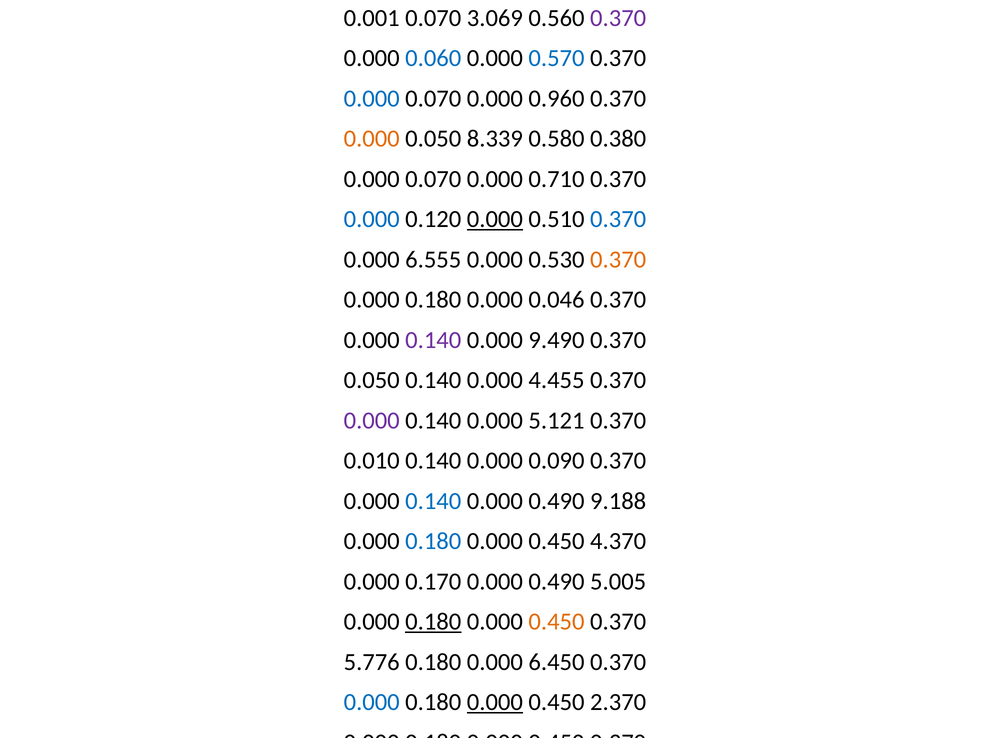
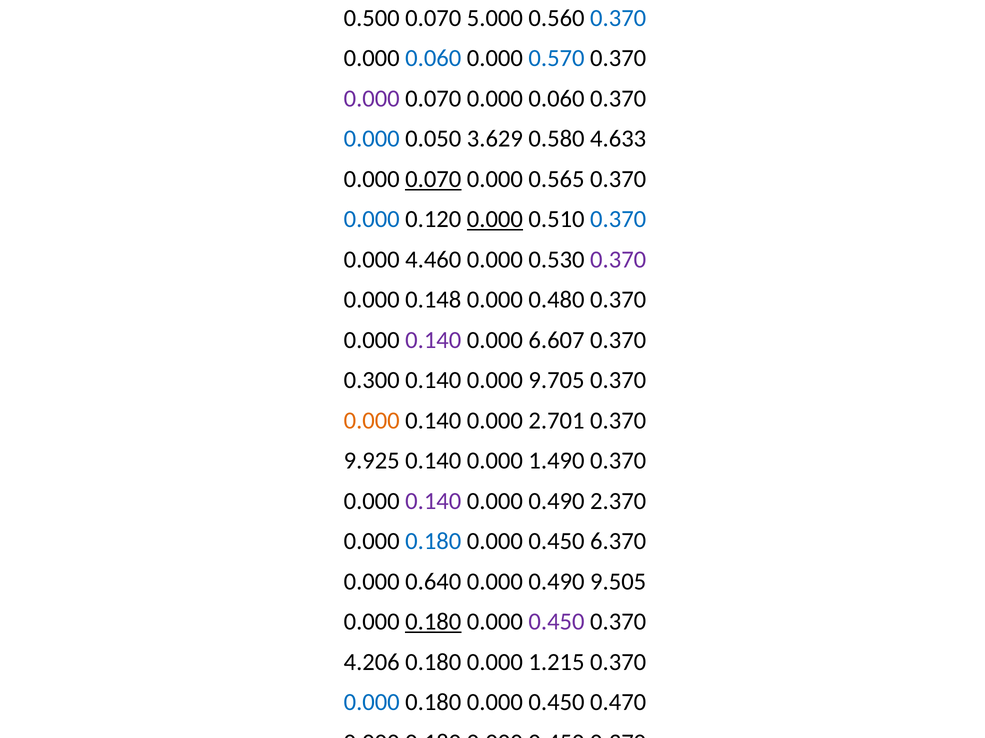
0.001: 0.001 -> 0.500 (372, 18)
3.069: 3.069 -> 5.000 (495, 18)
0.370 colour: purple -> blue (618, 18)
0.000 colour: blue -> purple (372, 99)
0.070 0.000 0.960: 0.960 -> 0.060 (557, 99)
0.000 colour: orange -> blue (372, 139)
8.339: 8.339 -> 3.629 (495, 139)
0.380: 0.380 -> 4.633 (618, 139)
0.070 underline: none -> present (433, 179)
0.710: 0.710 -> 0.565 (557, 179)
6.555: 6.555 -> 4.460 (433, 260)
0.370 colour: orange -> purple (618, 260)
0.180: 0.180 -> 0.148 (433, 300)
0.046: 0.046 -> 0.480 (557, 300)
9.490: 9.490 -> 6.607 (557, 340)
0.050: 0.050 -> 0.300 (372, 381)
4.455: 4.455 -> 9.705 (557, 381)
0.000 colour: purple -> orange (372, 421)
5.121: 5.121 -> 2.701 (557, 421)
0.010: 0.010 -> 9.925 (372, 461)
0.090: 0.090 -> 1.490 (557, 461)
0.140 colour: blue -> purple (433, 502)
9.188: 9.188 -> 2.370 (618, 502)
4.370: 4.370 -> 6.370 (618, 542)
0.170: 0.170 -> 0.640 (433, 582)
5.005: 5.005 -> 9.505 (618, 582)
0.450 colour: orange -> purple (557, 622)
5.776: 5.776 -> 4.206 (372, 663)
6.450: 6.450 -> 1.215 (557, 663)
0.000 underline: present -> none (495, 703)
2.370: 2.370 -> 0.470 (618, 703)
